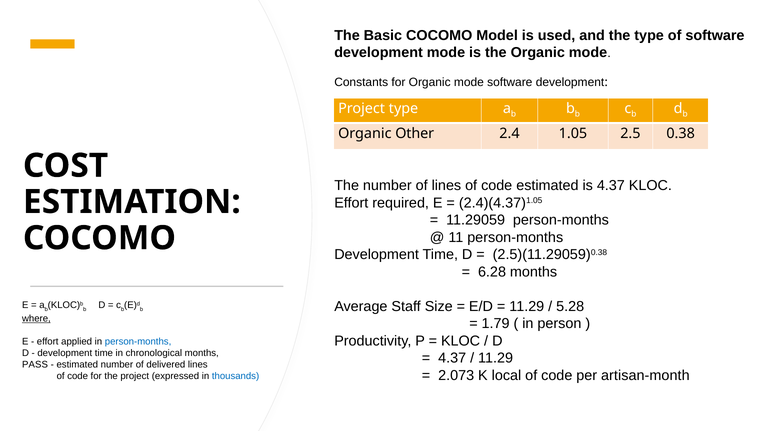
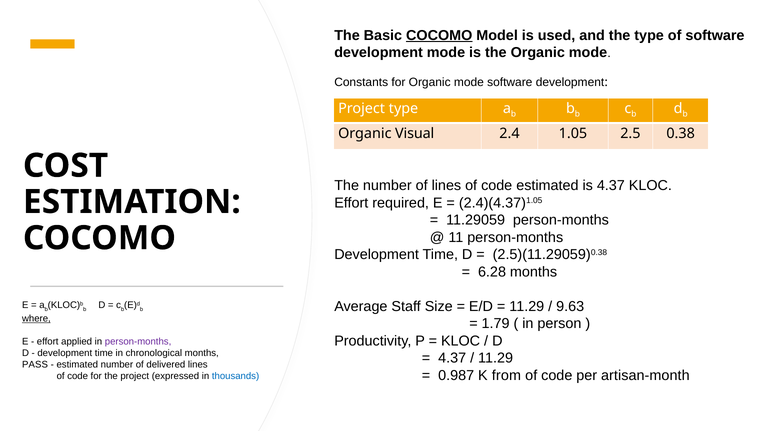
COCOMO underline: none -> present (439, 35)
Other: Other -> Visual (415, 134)
5.28: 5.28 -> 9.63 (570, 307)
person-months colour: blue -> purple (138, 342)
2.073: 2.073 -> 0.987 (456, 376)
local: local -> from (506, 376)
